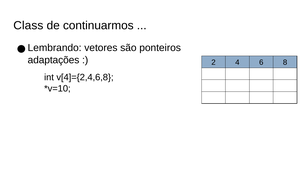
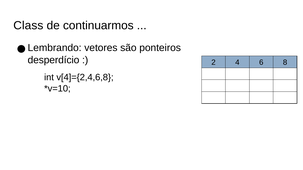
adaptações: adaptações -> desperdício (53, 60)
